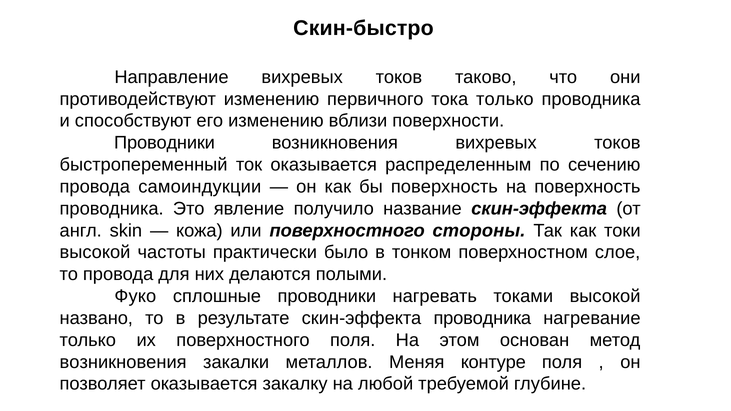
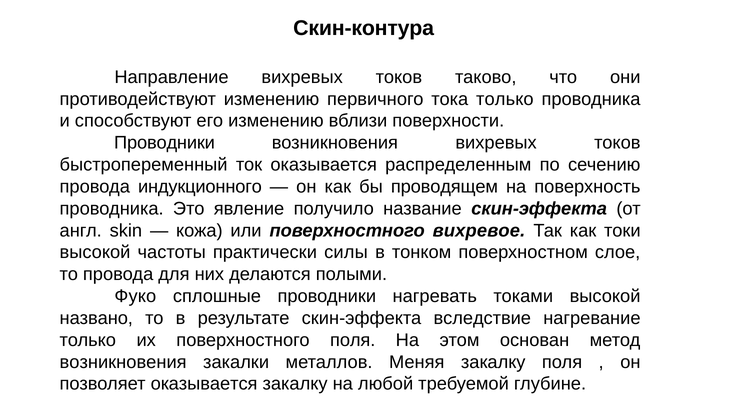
Скин-быстро: Скин-быстро -> Скин-контура (364, 28)
самоиндукции: самоиндукции -> индукционного (200, 187)
бы поверхность: поверхность -> проводящем (444, 187)
стороны: стороны -> вихревое (479, 231)
было: было -> силы (346, 253)
скин-эффекта проводника: проводника -> вследствие (482, 318)
Меняя контуре: контуре -> закалку (493, 362)
